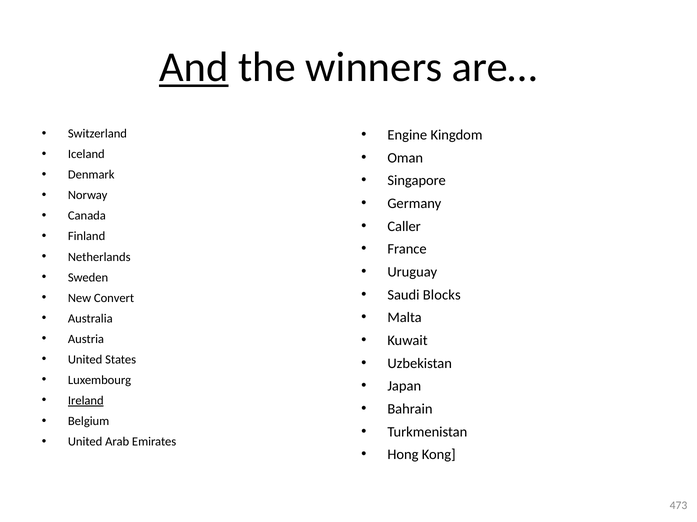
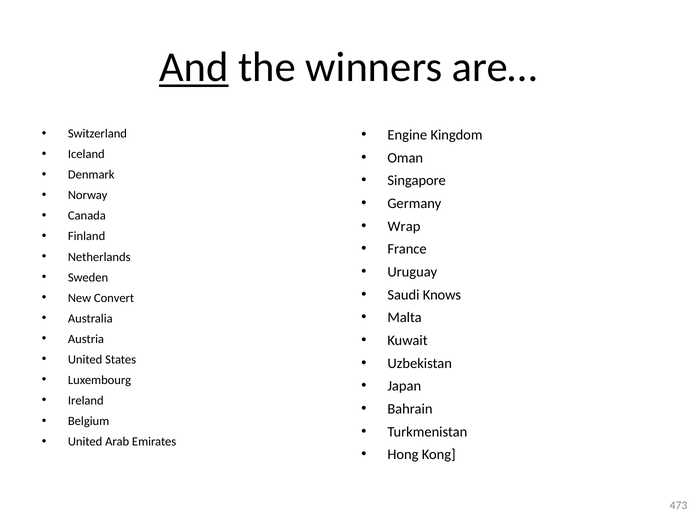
Caller: Caller -> Wrap (404, 227)
Blocks: Blocks -> Knows (442, 295)
Ireland underline: present -> none (86, 401)
